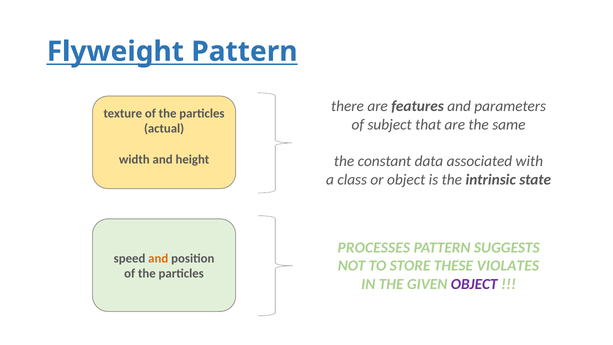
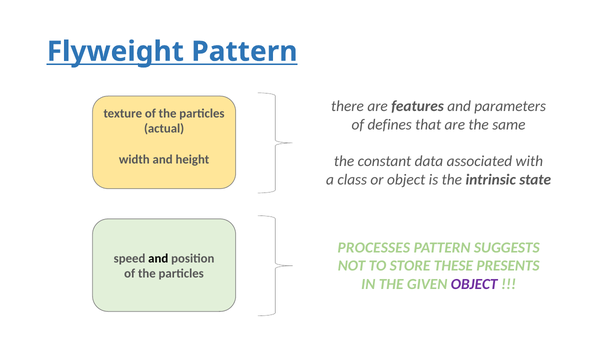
subject: subject -> defines (390, 124)
and colour: orange -> black (158, 258)
VIOLATES: VIOLATES -> PRESENTS (508, 266)
